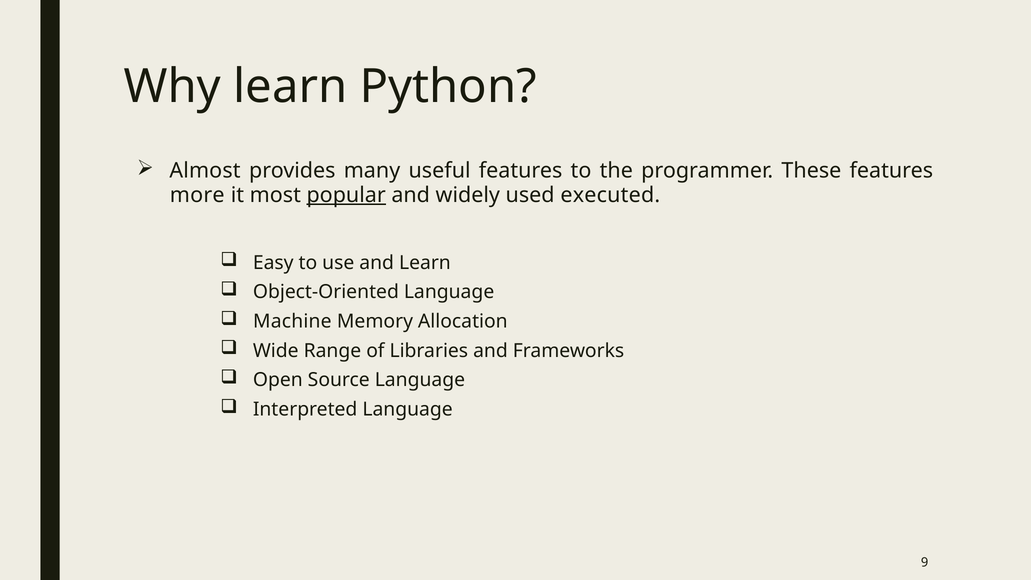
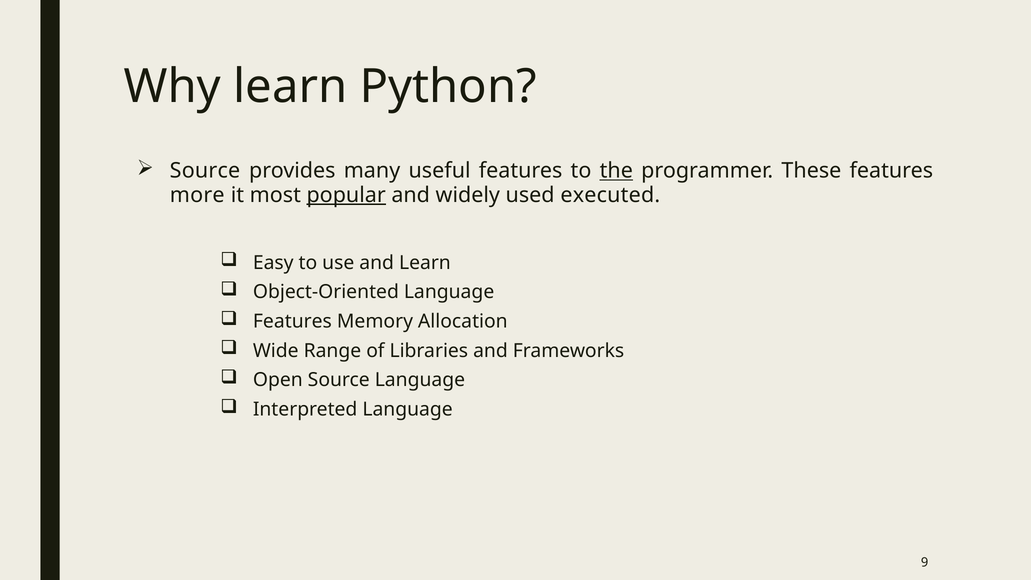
Almost: Almost -> Source (205, 171)
the underline: none -> present (616, 171)
Machine: Machine -> Features (292, 321)
